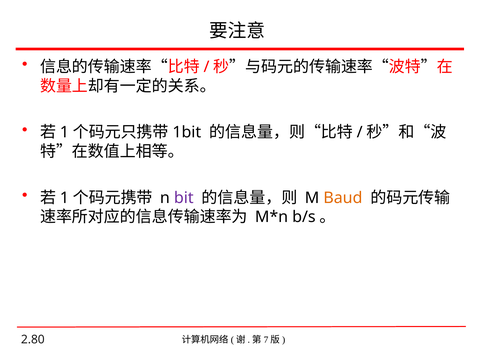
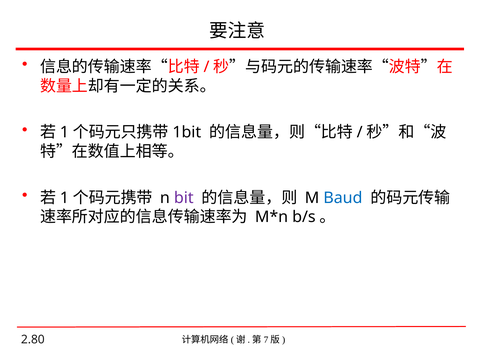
Baud colour: orange -> blue (343, 198)
